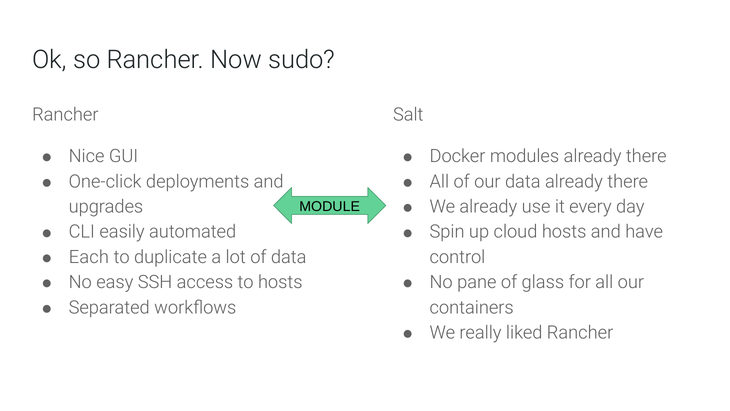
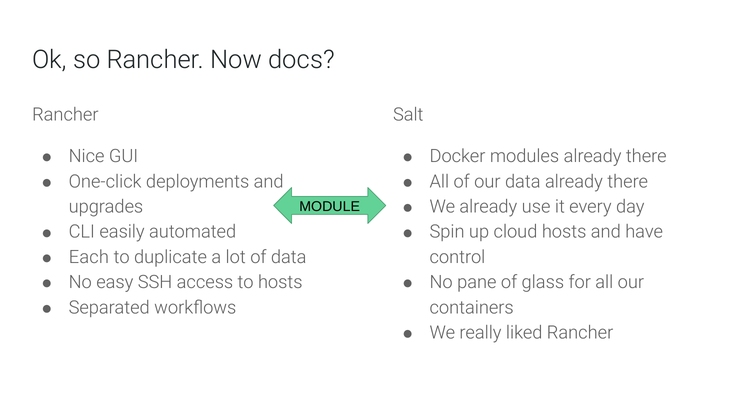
sudo: sudo -> docs (302, 60)
